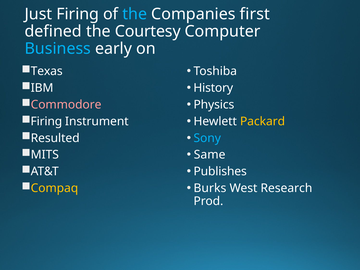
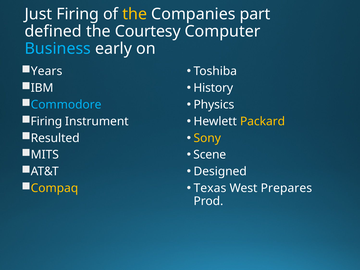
the colour: light blue -> yellow (135, 14)
first: first -> part (255, 14)
Texas: Texas -> Years (47, 71)
Commodore colour: pink -> light blue (66, 105)
Sony colour: light blue -> yellow (207, 138)
Same: Same -> Scene (210, 155)
Publishes: Publishes -> Designed (220, 171)
Burks: Burks -> Texas (210, 188)
Research: Research -> Prepares (286, 188)
